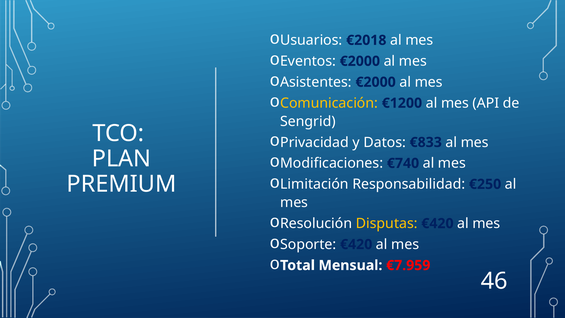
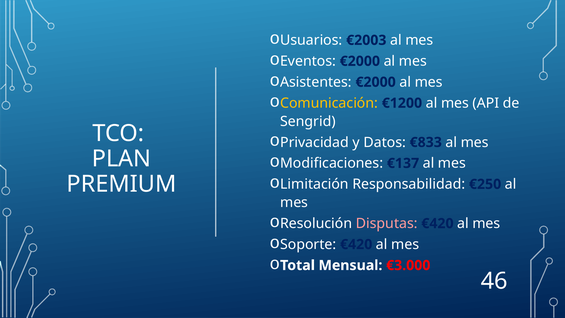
€2018: €2018 -> €2003 (366, 40)
€740: €740 -> €137 (403, 163)
Disputas colour: yellow -> pink (387, 223)
€7.959: €7.959 -> €3.000 (408, 265)
